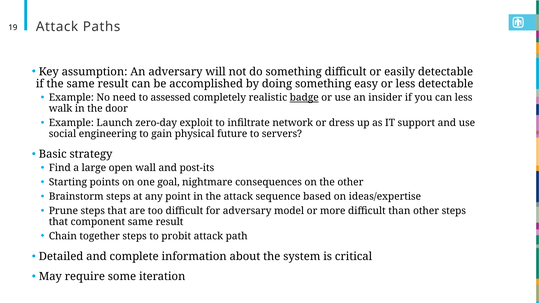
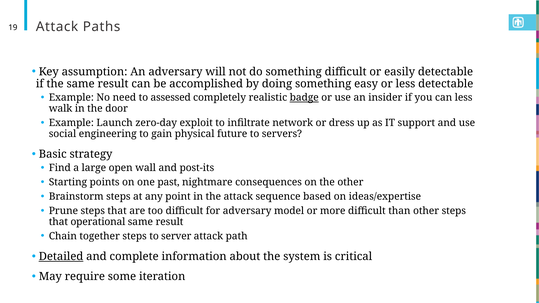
goal: goal -> past (169, 182)
component: component -> operational (98, 222)
probit: probit -> server (176, 236)
Detailed underline: none -> present (61, 257)
